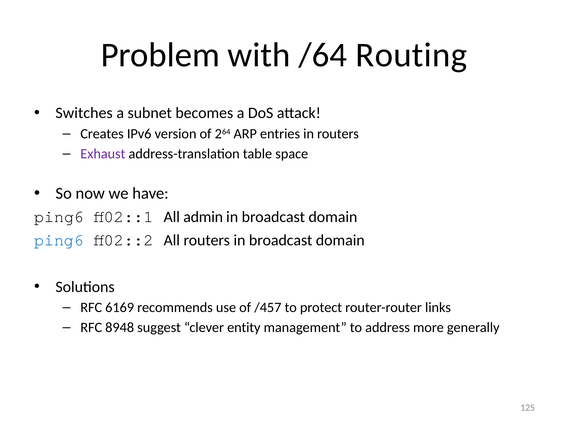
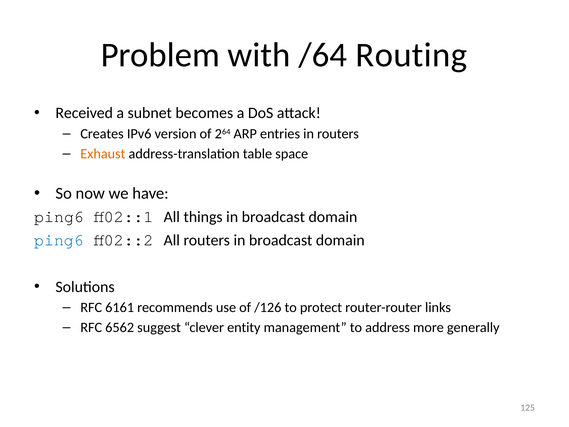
Switches: Switches -> Received (84, 113)
Exhaust colour: purple -> orange (103, 154)
admin: admin -> things (203, 217)
6169: 6169 -> 6161 (120, 307)
/457: /457 -> /126 (268, 307)
8948: 8948 -> 6562 (120, 327)
